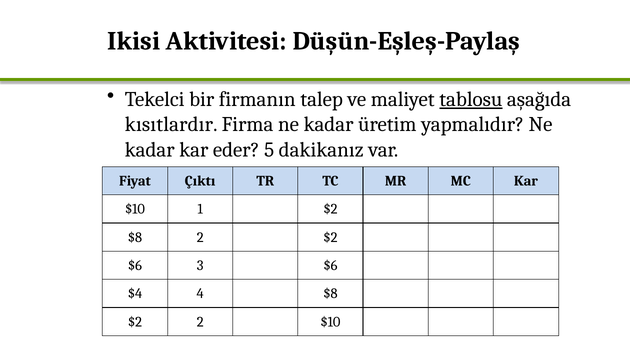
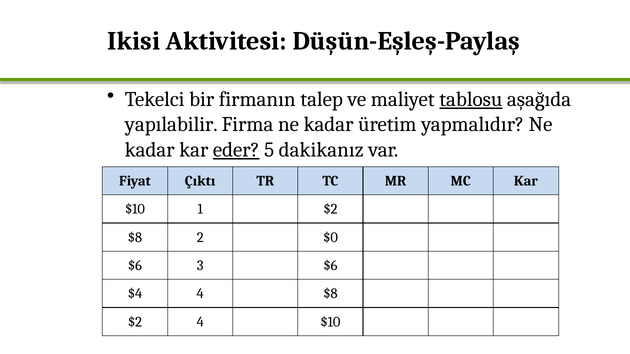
kısıtlardır: kısıtlardır -> yapılabilir (171, 125)
eder underline: none -> present (236, 150)
2 Empty cell $2: $2 -> $0 (331, 237)
$2 2: 2 -> 4 (200, 322)
